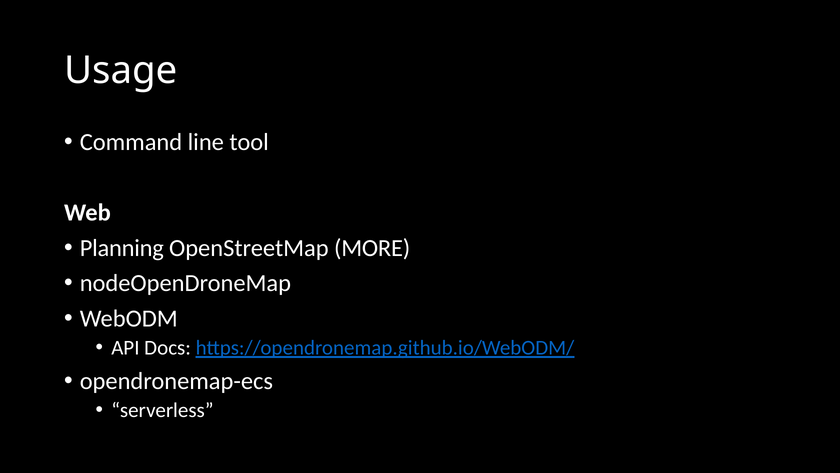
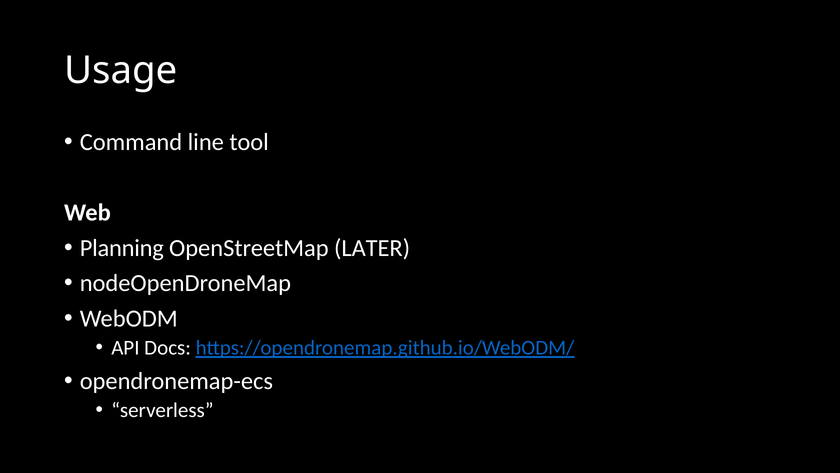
MORE: MORE -> LATER (372, 248)
